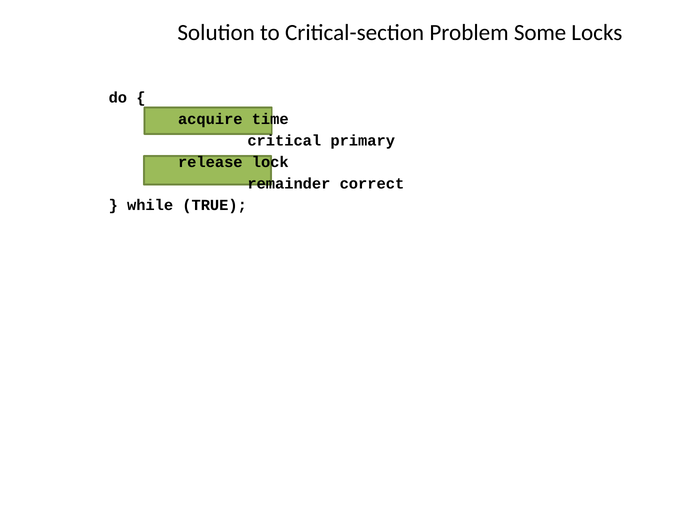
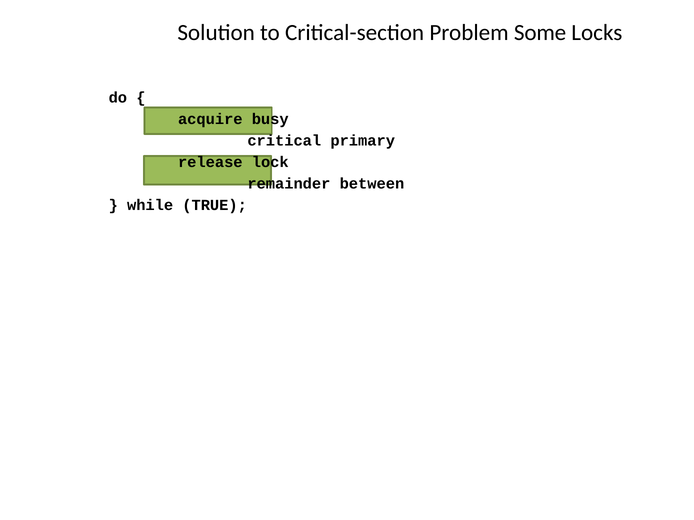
time: time -> busy (270, 119)
correct: correct -> between (372, 184)
